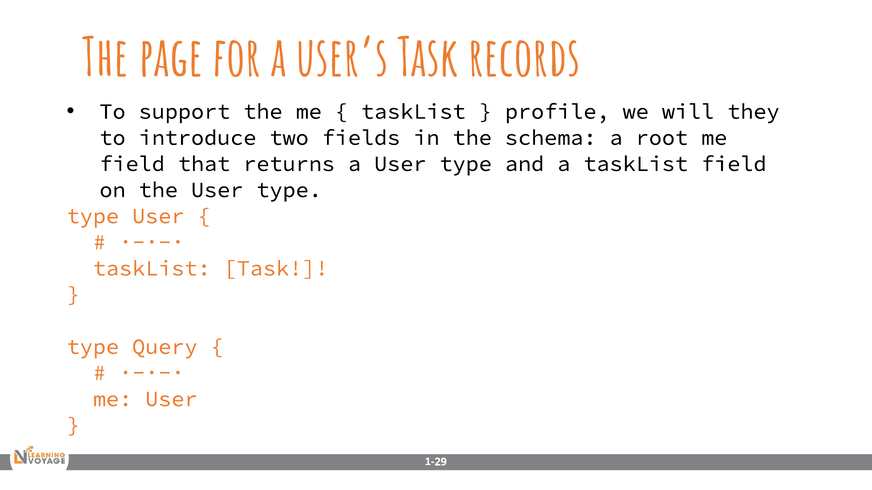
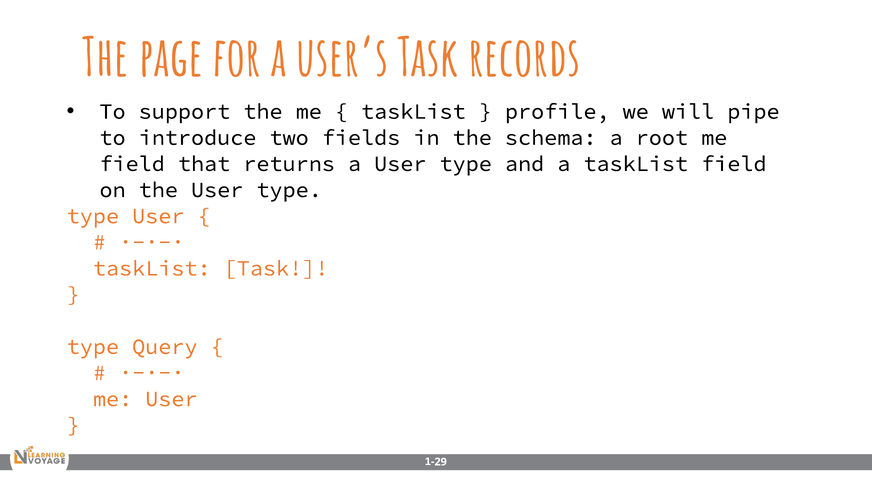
they: they -> pipe (753, 112)
